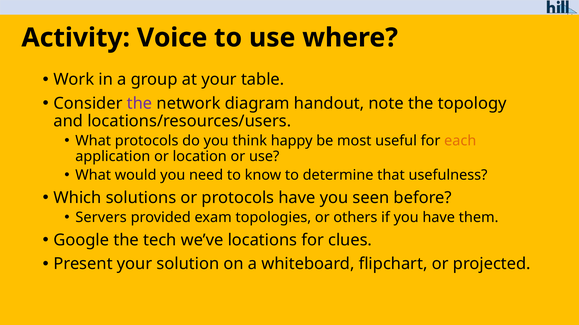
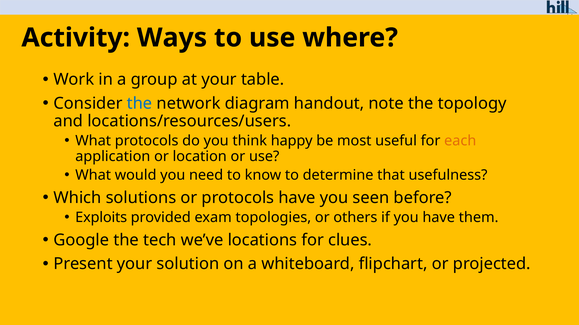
Voice: Voice -> Ways (172, 38)
the colour: purple -> blue (140, 104)
Servers: Servers -> Exploits (101, 218)
